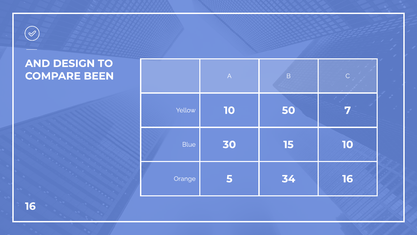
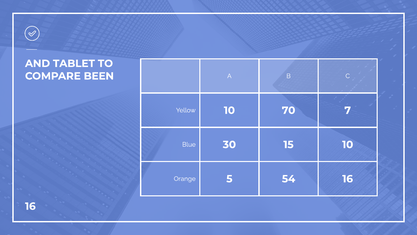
DESIGN: DESIGN -> TABLET (74, 63)
50: 50 -> 70 (289, 110)
34: 34 -> 54 (289, 179)
